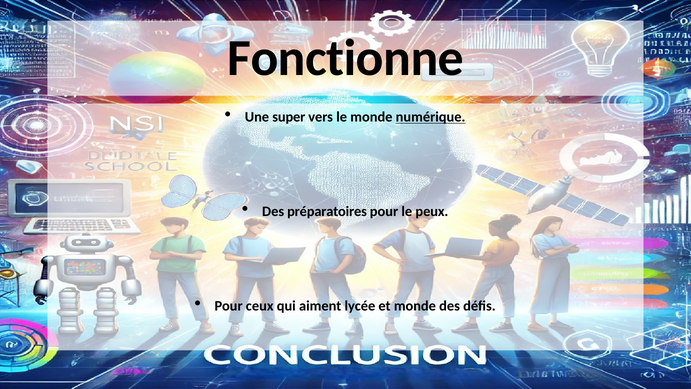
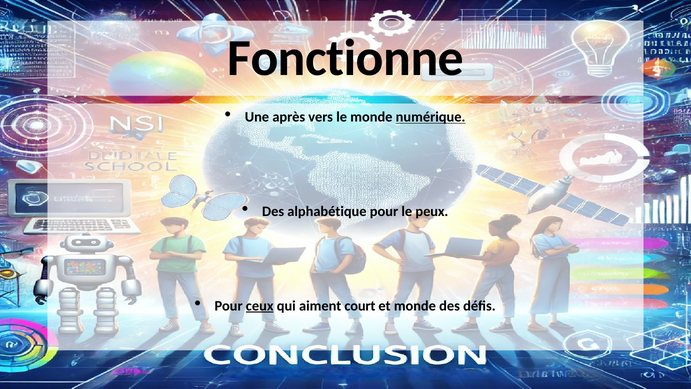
super: super -> après (289, 117)
préparatoires: préparatoires -> alphabétique (327, 211)
ceux underline: none -> present (260, 306)
lycée: lycée -> court (360, 306)
